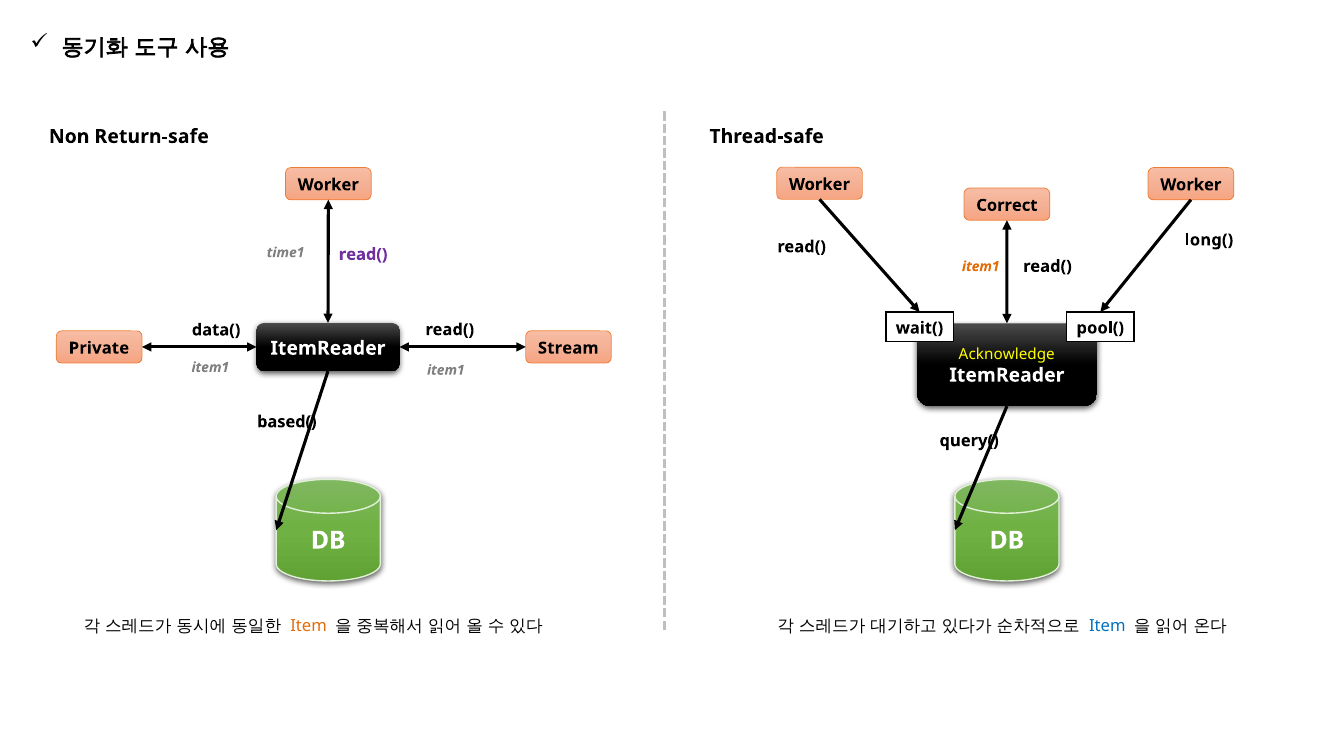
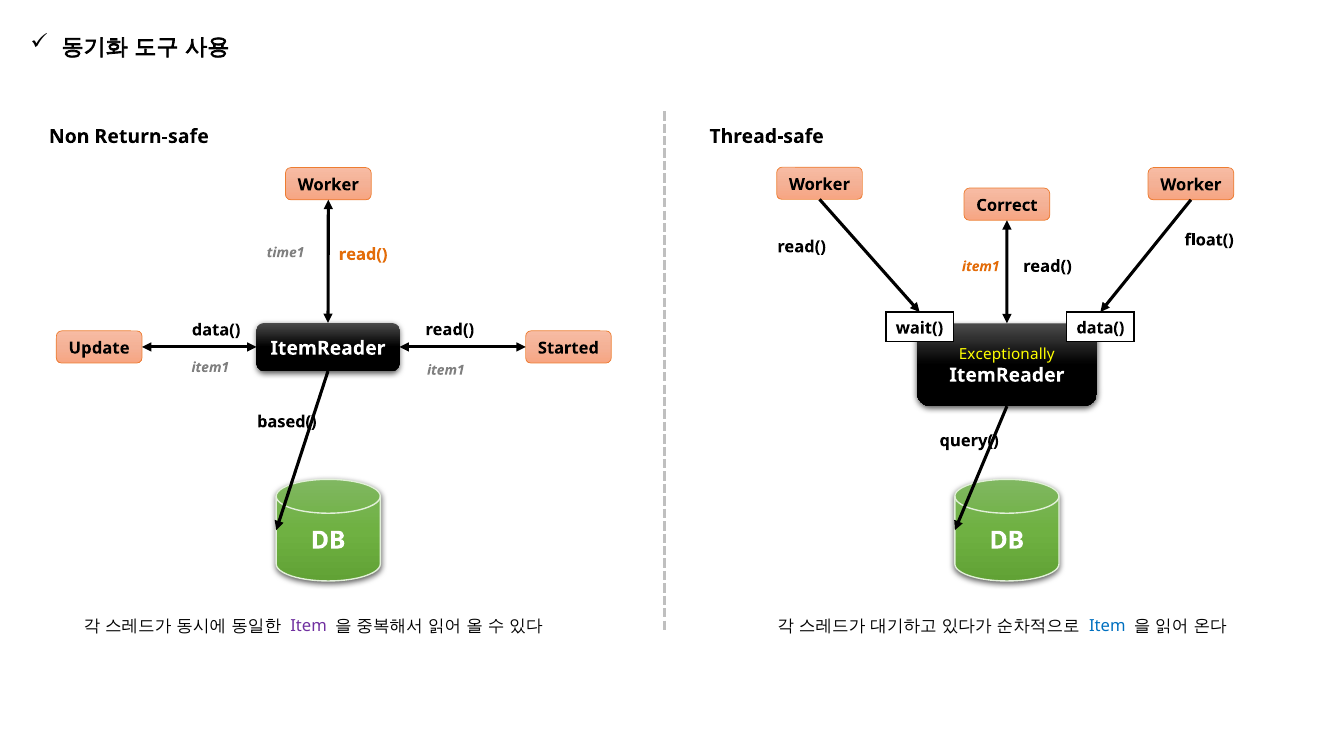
long(: long( -> float( (1209, 240)
read( colour: purple -> orange (363, 254)
wait( pool(: pool( -> data( (1100, 328)
Private: Private -> Update (99, 348)
Stream: Stream -> Started (568, 348)
Acknowledge: Acknowledge -> Exceptionally (1007, 354)
Item colour: orange -> purple (309, 626)
